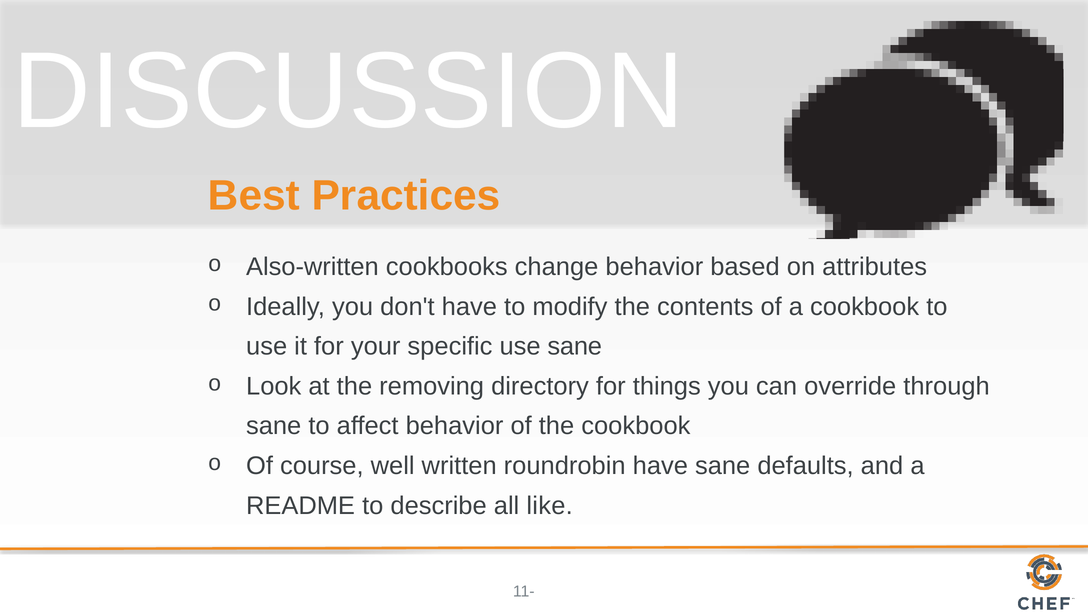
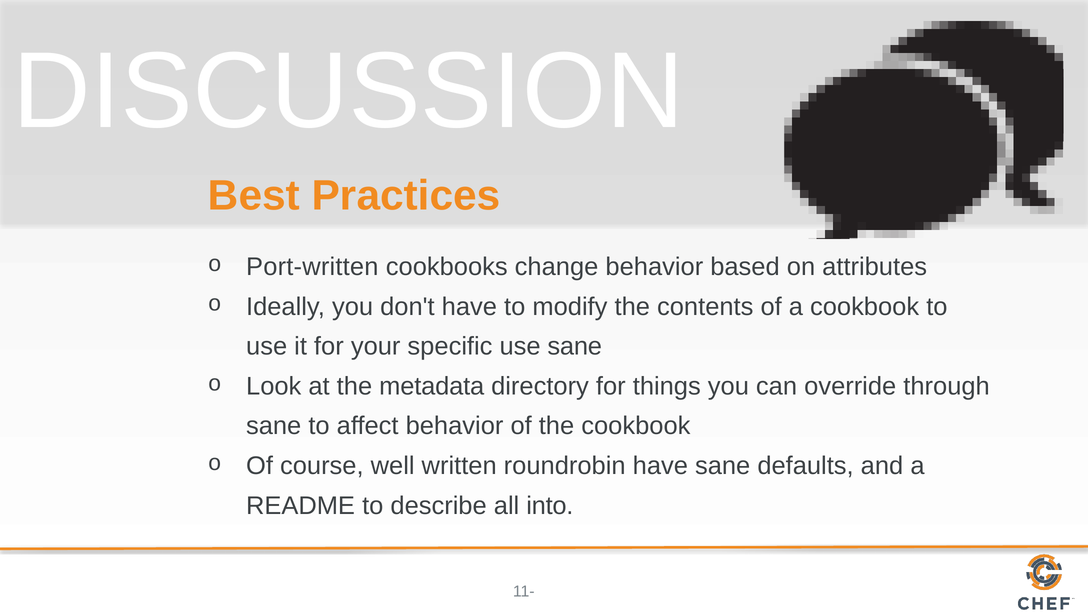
Also-written: Also-written -> Port-written (312, 267)
removing: removing -> metadata (432, 386)
like: like -> into (550, 506)
